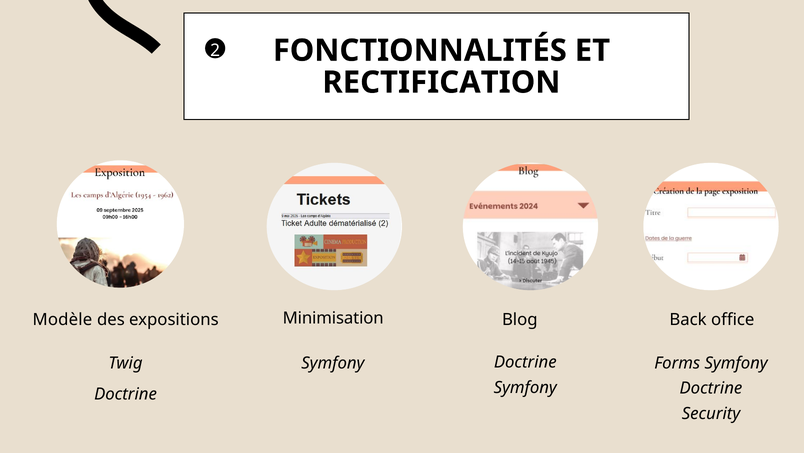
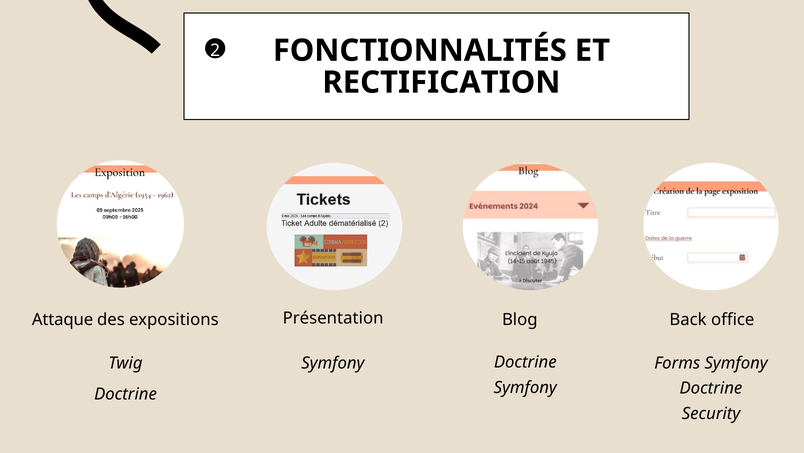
Minimisation: Minimisation -> Présentation (333, 318)
Modèle: Modèle -> Attaque (63, 319)
